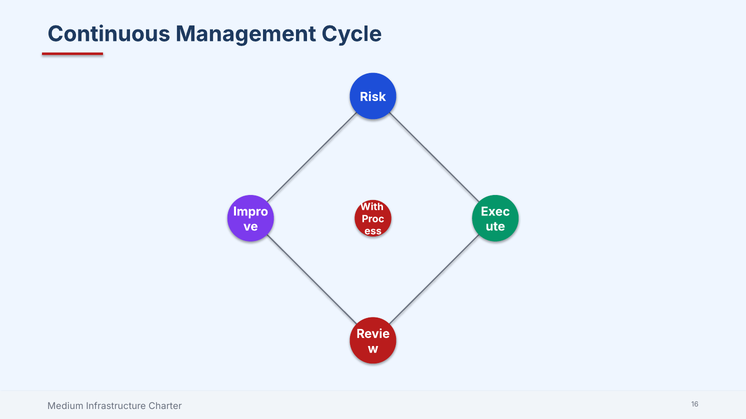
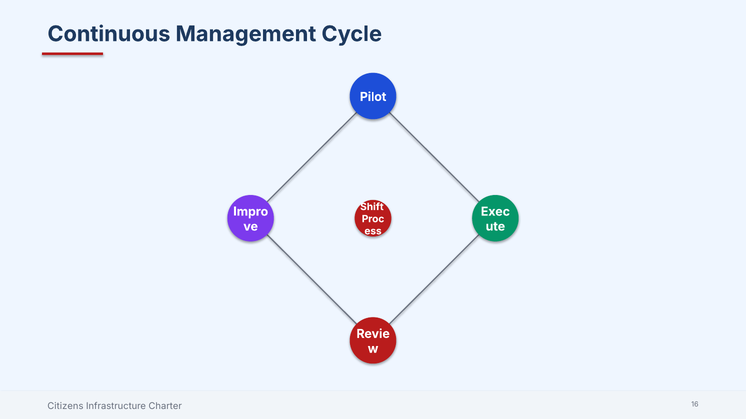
Risk: Risk -> Pilot (373, 97)
With: With -> Shift (372, 207)
Medium: Medium -> Citizens (65, 407)
